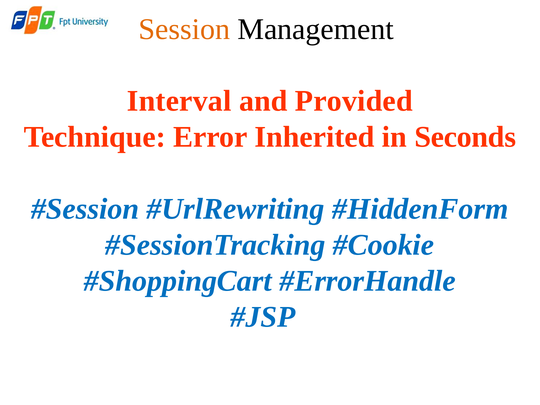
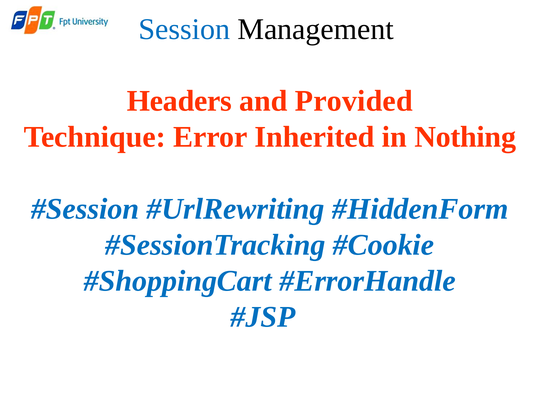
Session colour: orange -> blue (184, 29)
Interval: Interval -> Headers (179, 101)
Seconds: Seconds -> Nothing (465, 137)
